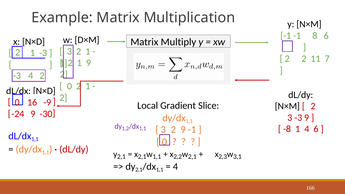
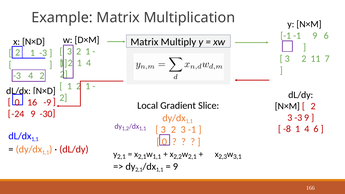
-1 8: 8 -> 9 (315, 36)
2: 2 -> 3 (287, 59)
2 1 9: 9 -> 4 (89, 63)
0: 0 -> 1 (69, 86)
3 2 9: 9 -> 3 (183, 130)
4: 4 -> 9 (175, 167)
